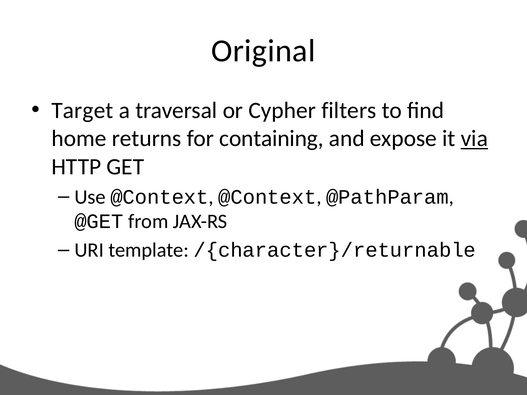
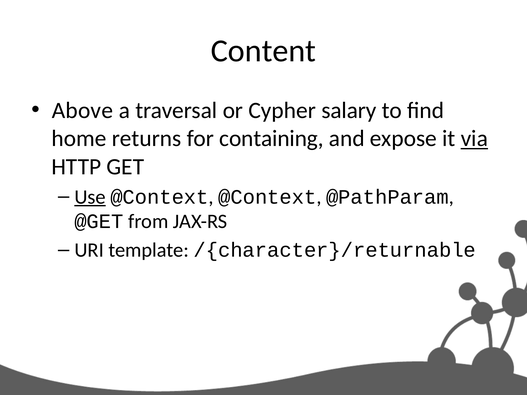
Original: Original -> Content (263, 51)
Target: Target -> Above (82, 111)
filters: filters -> salary (349, 111)
Use underline: none -> present (90, 197)
